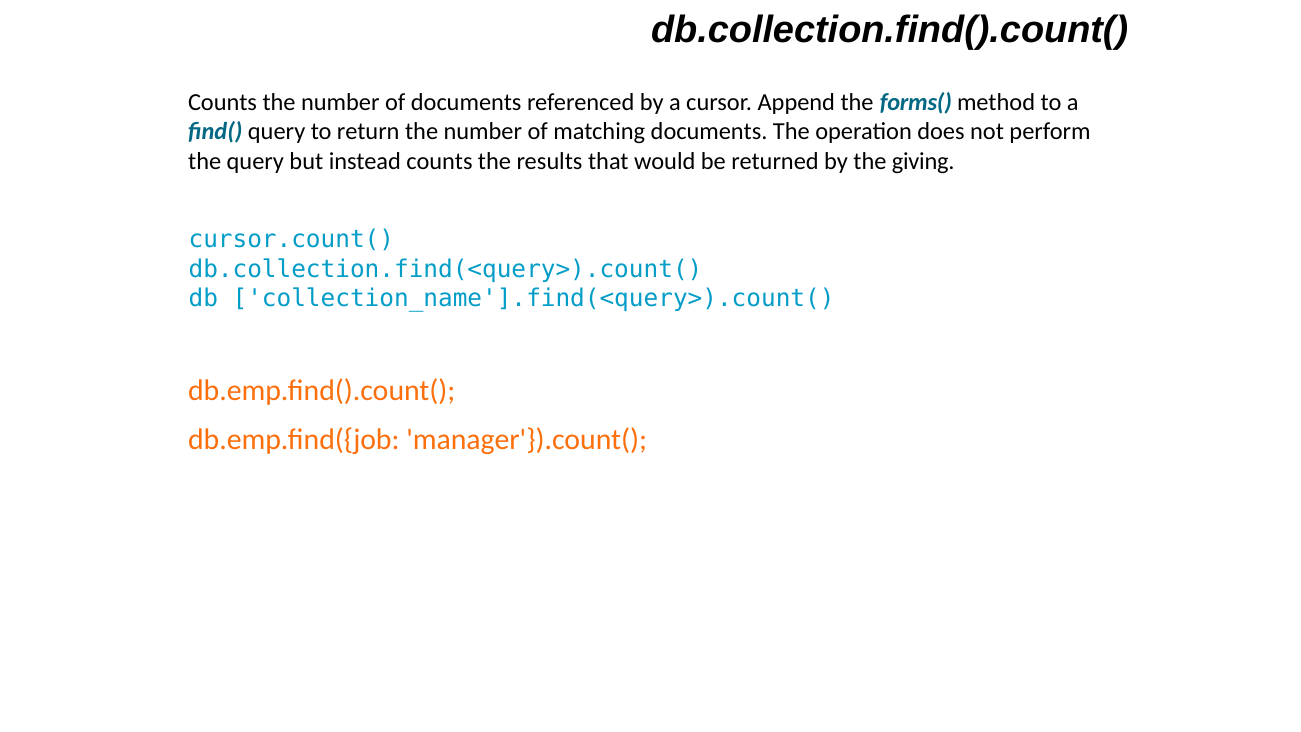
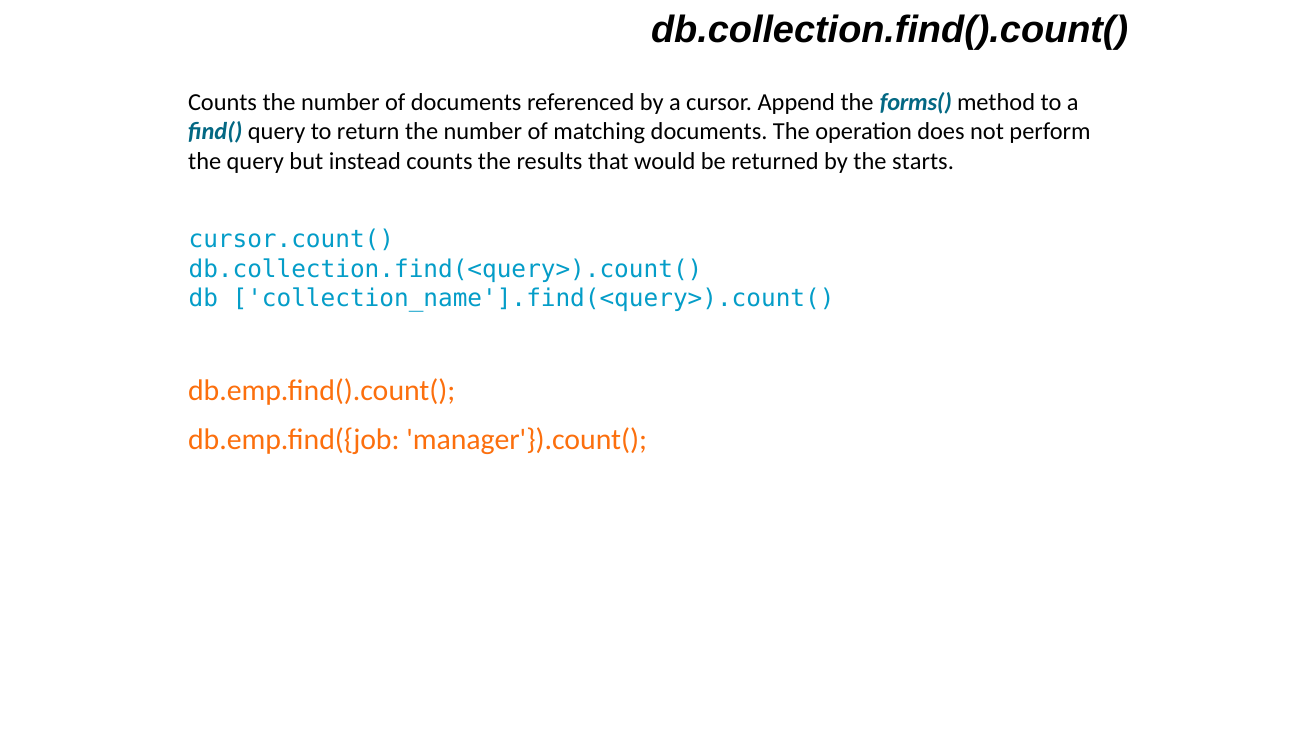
giving: giving -> starts (923, 161)
